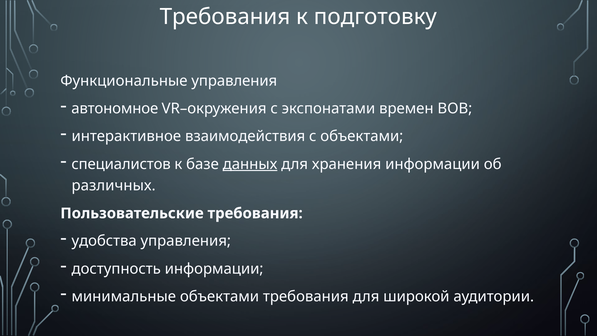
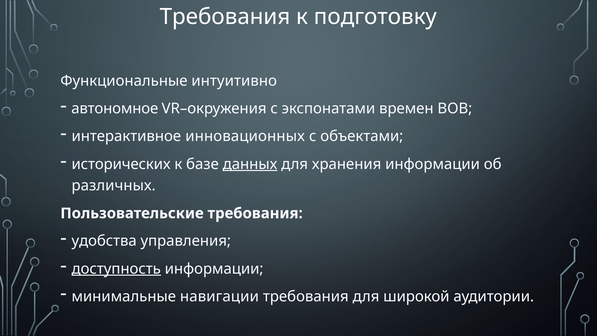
Функциональные управления: управления -> интуитивно (234, 81)
взаимодействия: взаимодействия -> инновационных (245, 136)
специалистов: специалистов -> исторических (121, 164)
доступность underline: none -> present (116, 269)
минимальные объектами: объектами -> навигации (219, 296)
